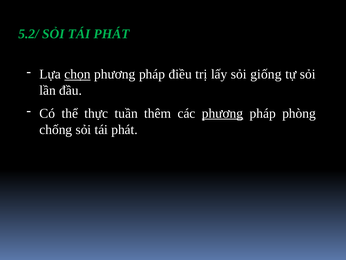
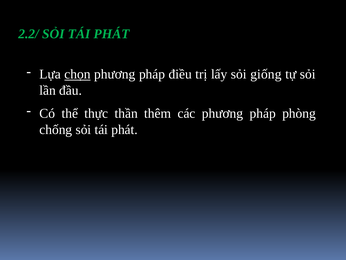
5.2/: 5.2/ -> 2.2/ (29, 34)
tuần: tuần -> thần (126, 113)
phương underline: present -> none (223, 113)
